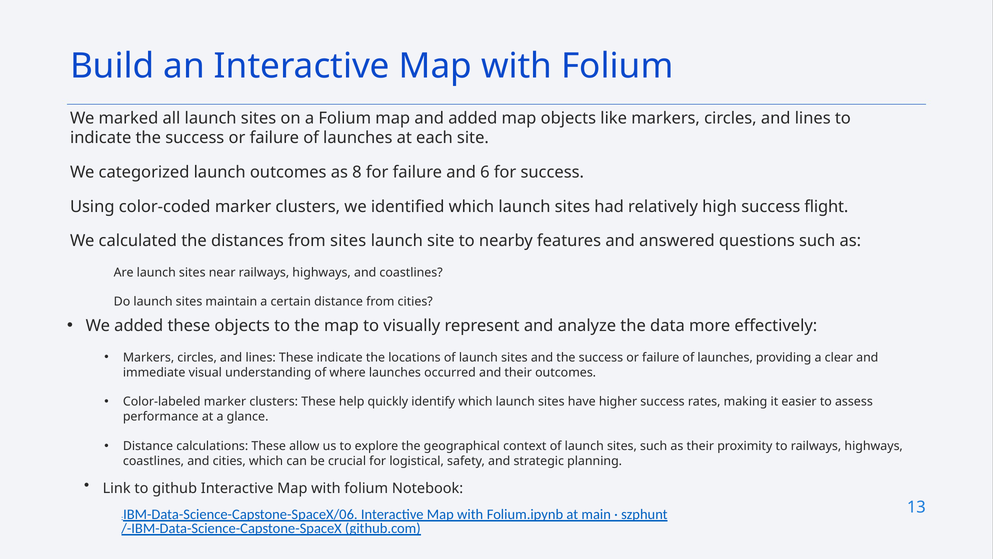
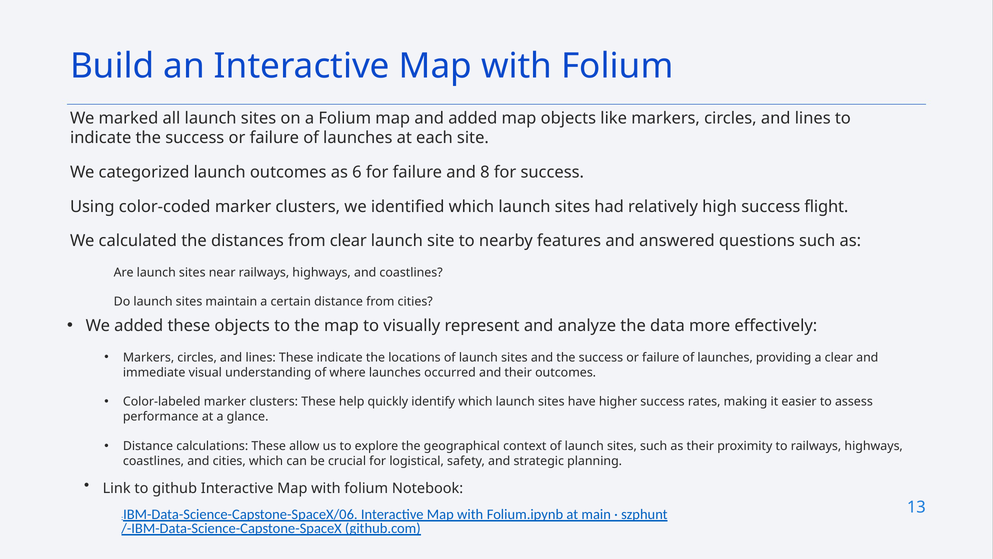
8: 8 -> 6 (357, 172)
6: 6 -> 8 (485, 172)
from sites: sites -> clear (348, 241)
